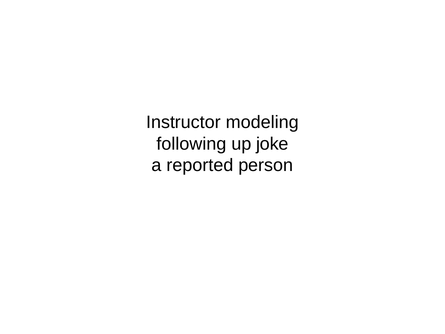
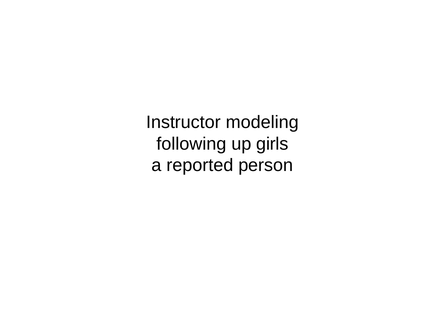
joke: joke -> girls (272, 144)
